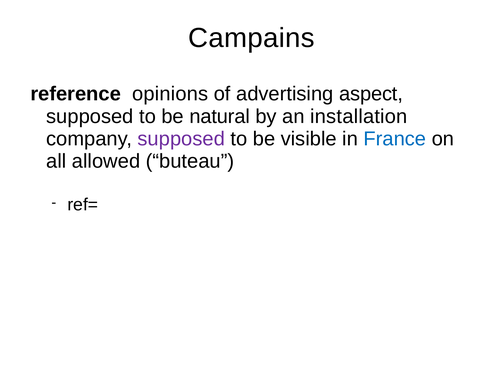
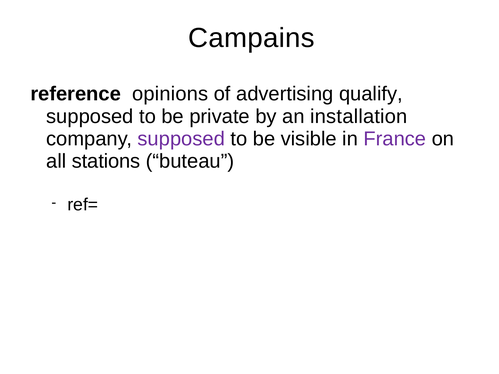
aspect: aspect -> qualify (371, 94)
natural: natural -> private (220, 116)
France colour: blue -> purple (395, 139)
allowed: allowed -> stations (106, 161)
